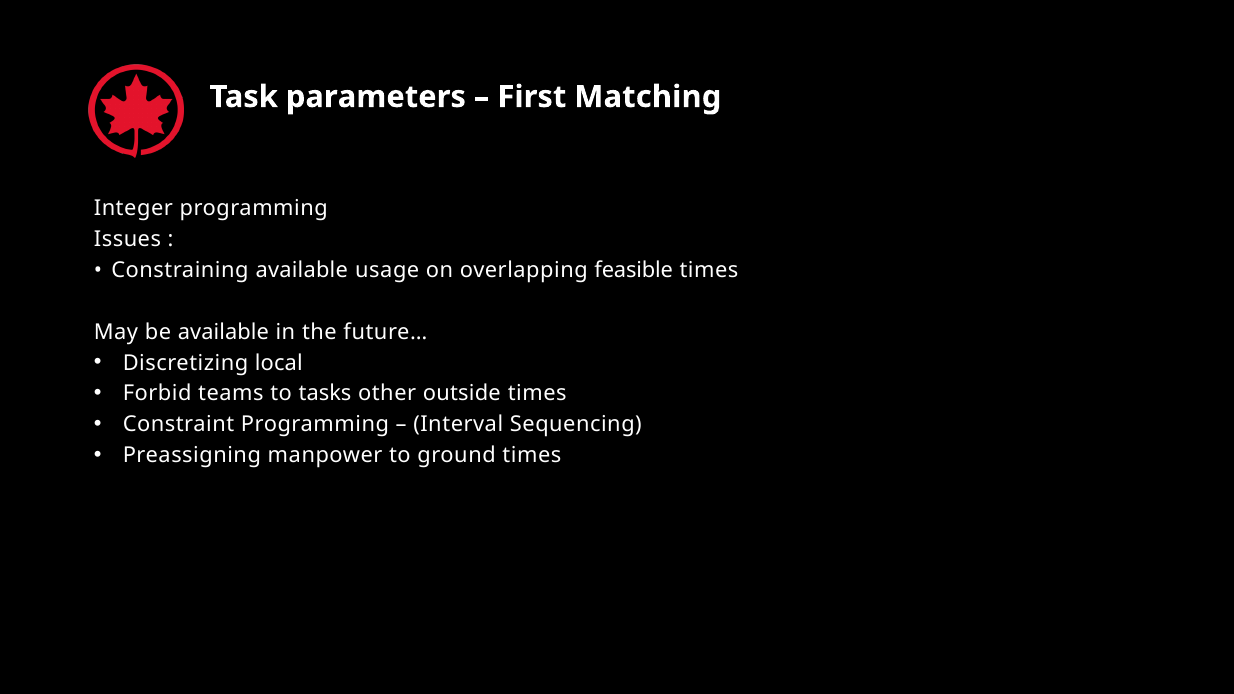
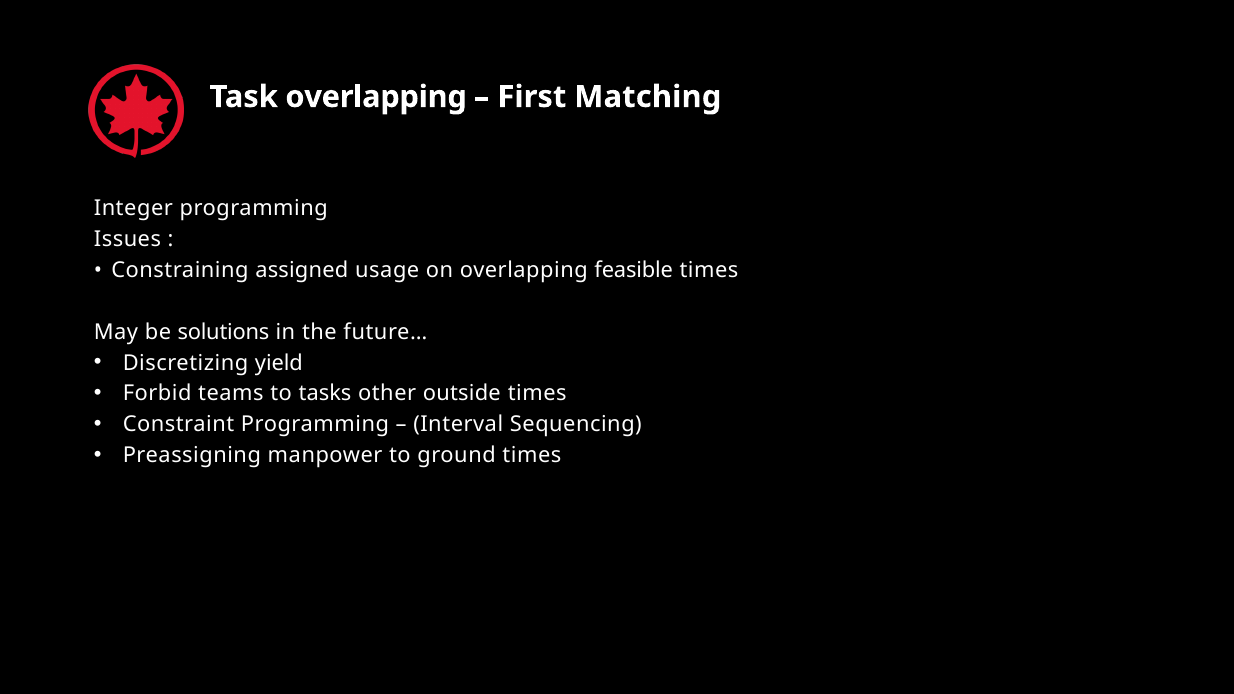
Task parameters: parameters -> overlapping (376, 97)
Constraining available: available -> assigned (302, 270)
be available: available -> solutions (223, 332)
local: local -> yield (279, 363)
